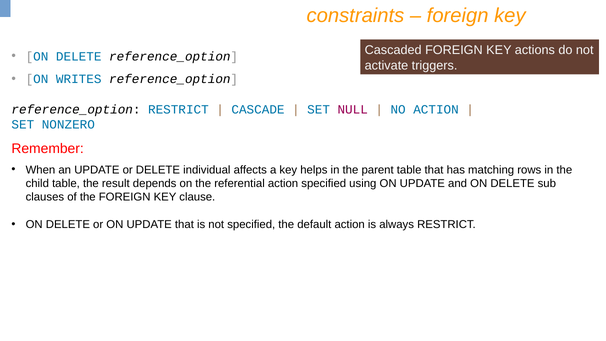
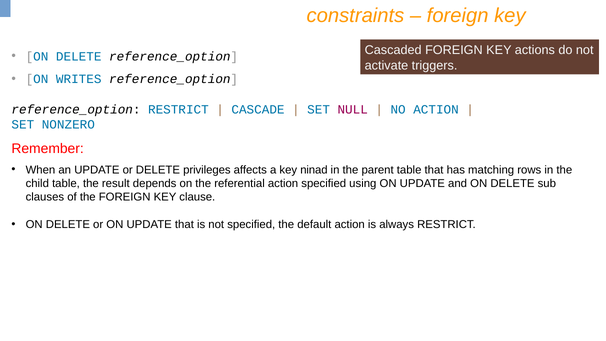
individual: individual -> privileges (207, 170)
helps: helps -> ninad (314, 170)
